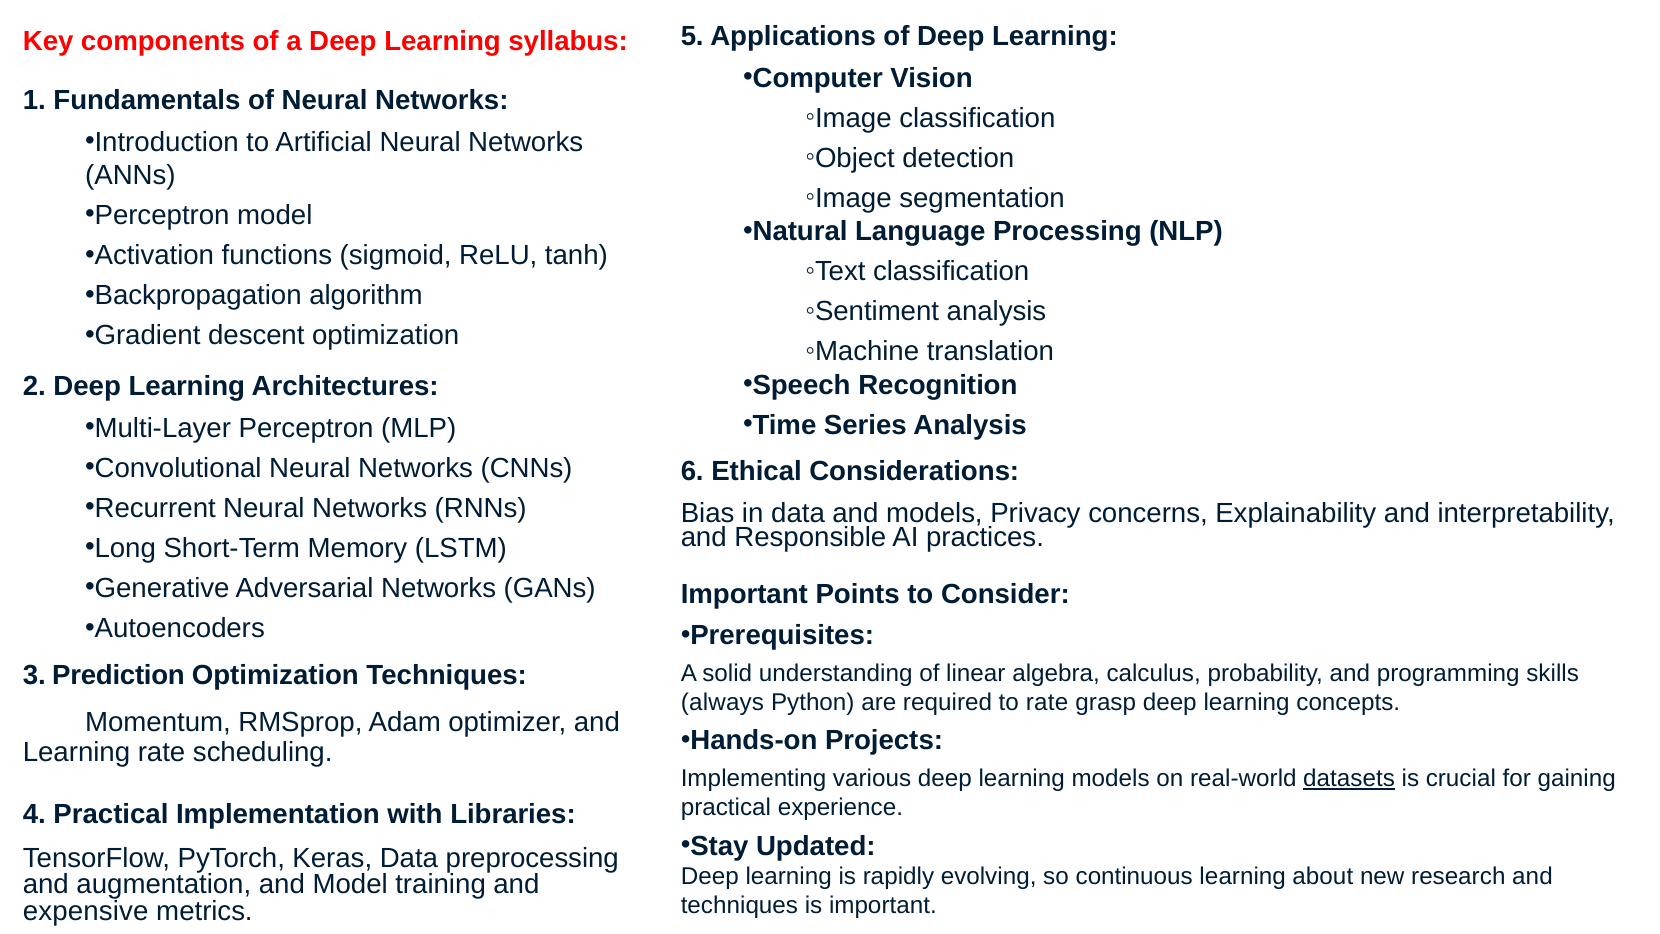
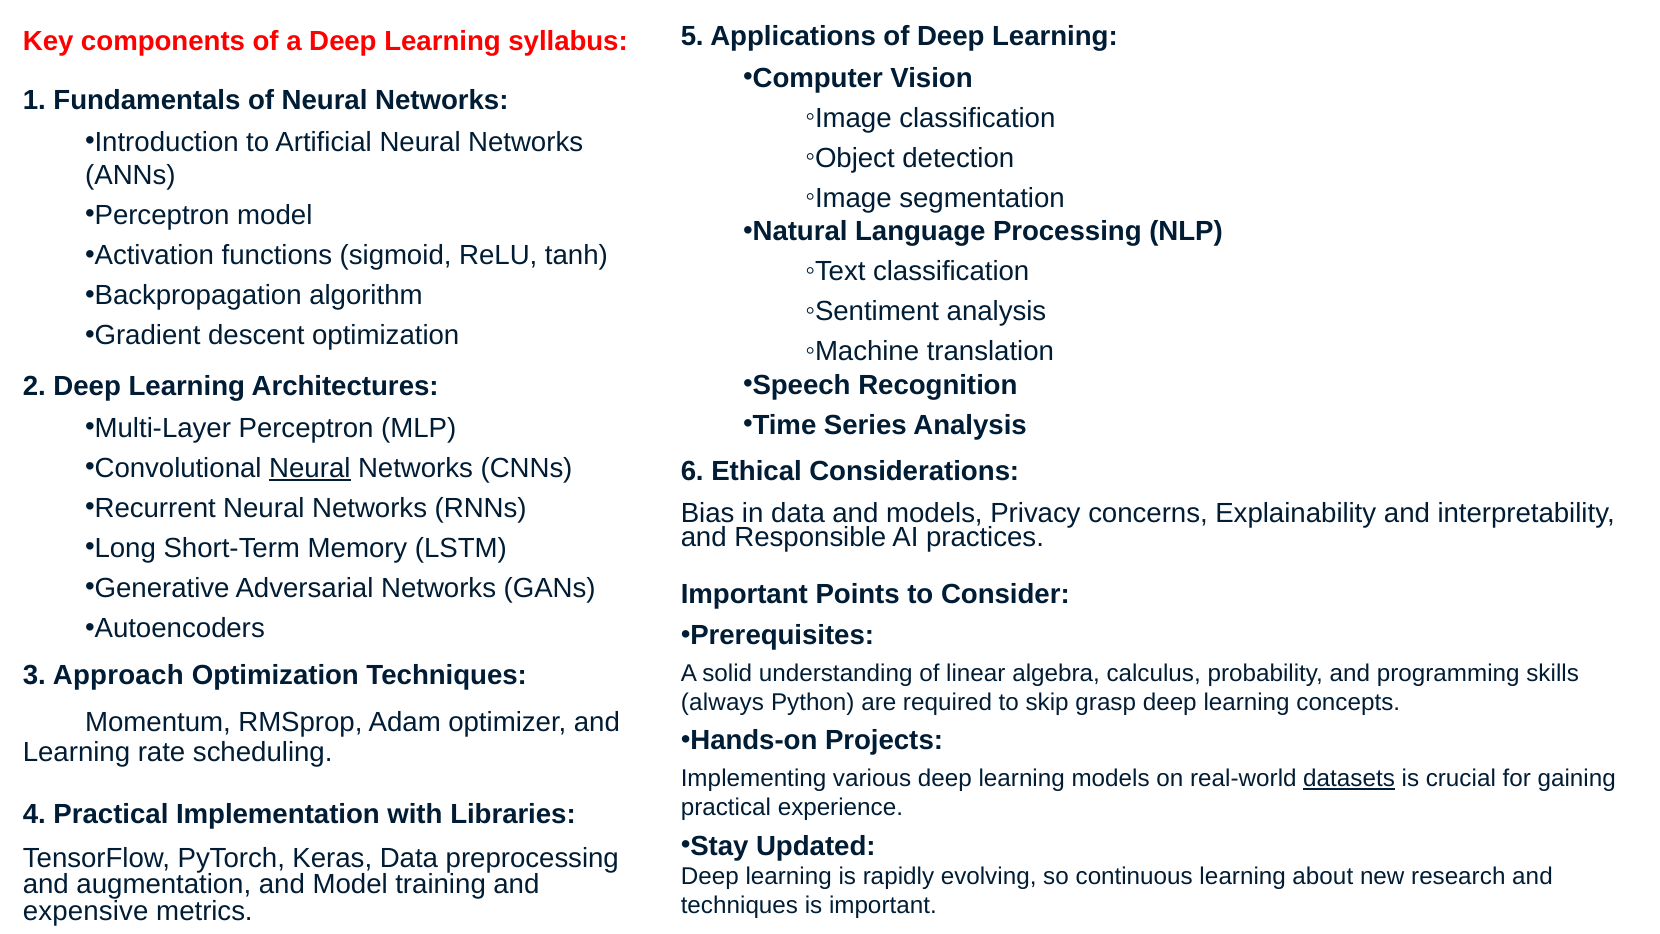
Neural underline: none -> present (310, 468)
Prediction: Prediction -> Approach (118, 675)
to rate: rate -> skip (1047, 702)
